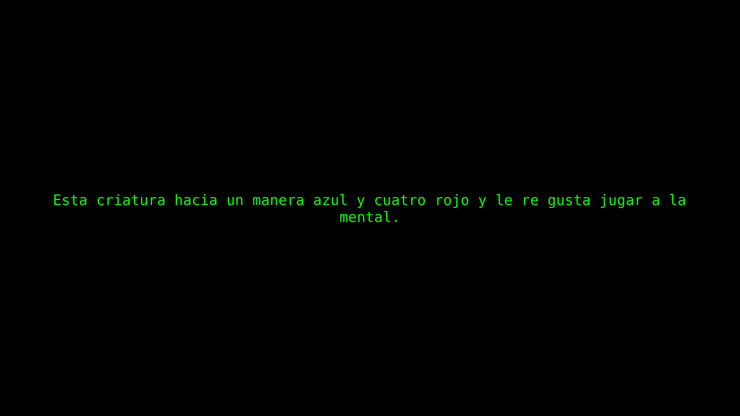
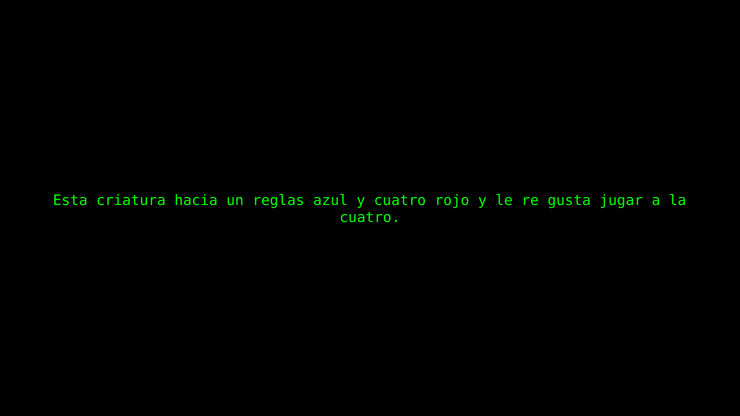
manera: manera -> reglas (278, 200)
mental: mental -> cuatro (370, 218)
